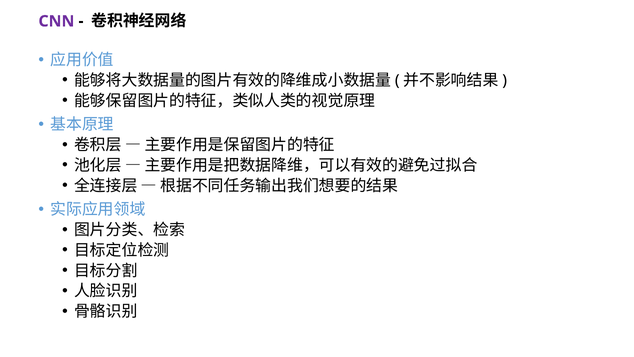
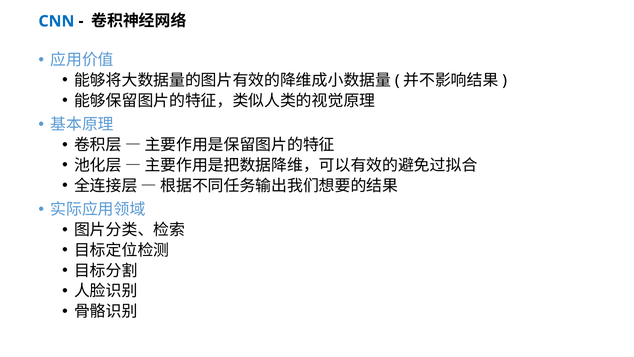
CNN colour: purple -> blue (56, 21)
